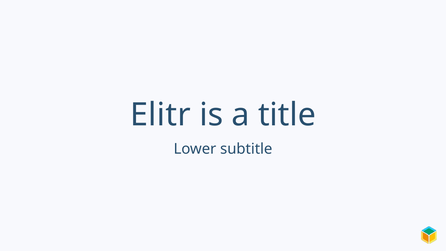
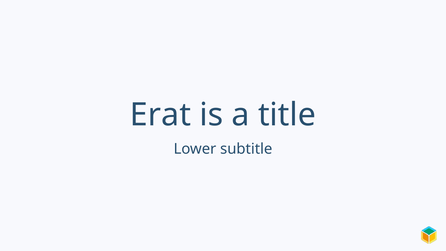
Elitr: Elitr -> Erat (160, 115)
